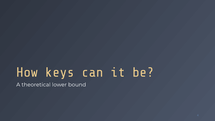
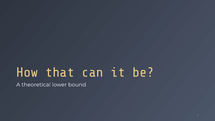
keys: keys -> that (60, 72)
